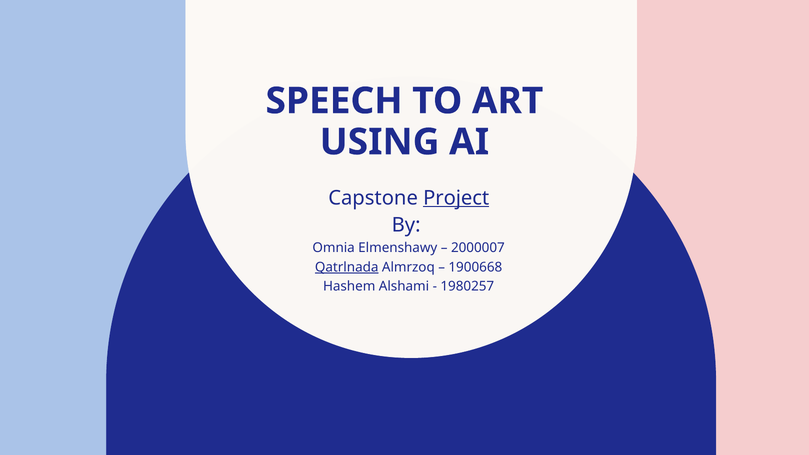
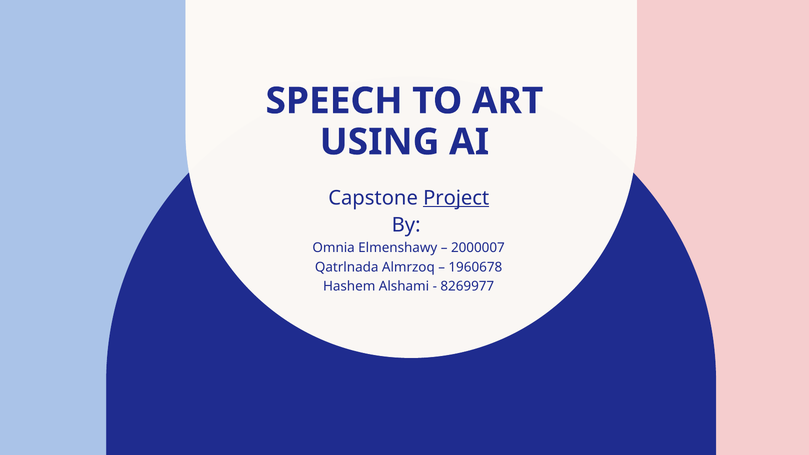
Qatrlnada underline: present -> none (347, 267)
1900668: 1900668 -> 1960678 (475, 267)
1980257: 1980257 -> 8269977 (467, 286)
